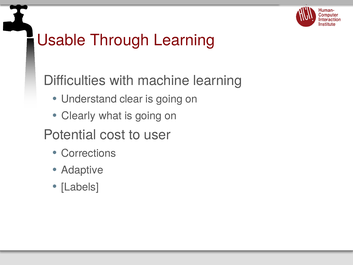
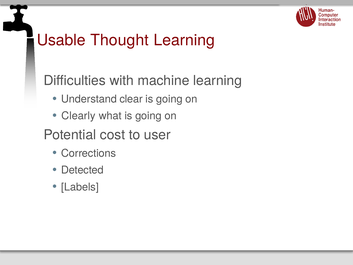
Through: Through -> Thought (120, 40)
Adaptive: Adaptive -> Detected (82, 170)
